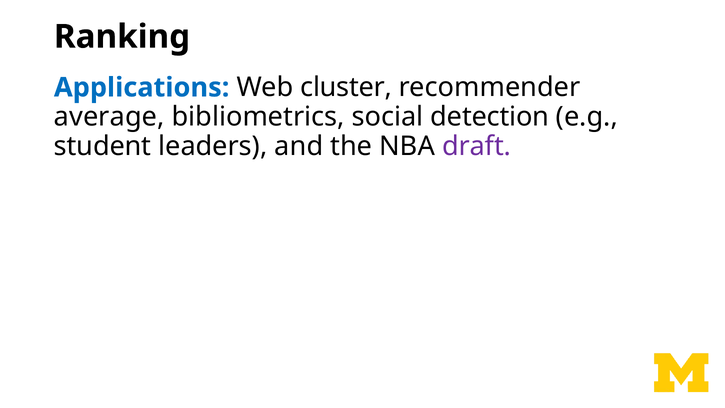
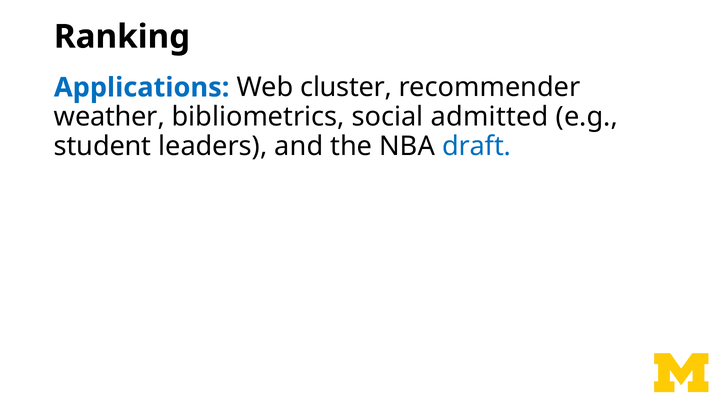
average: average -> weather (109, 117)
detection: detection -> admitted (490, 117)
draft colour: purple -> blue (477, 146)
